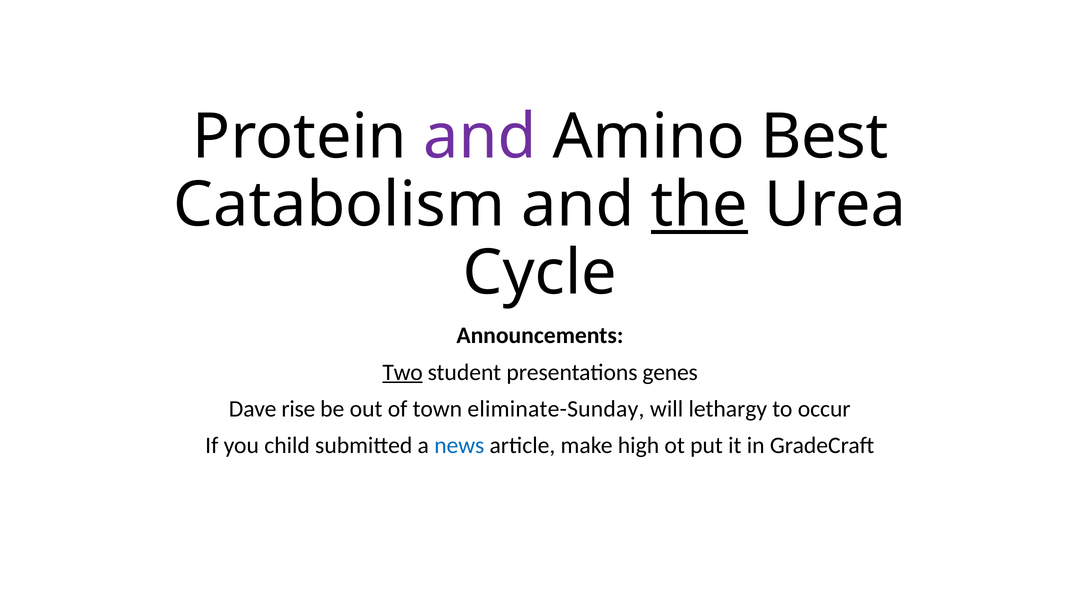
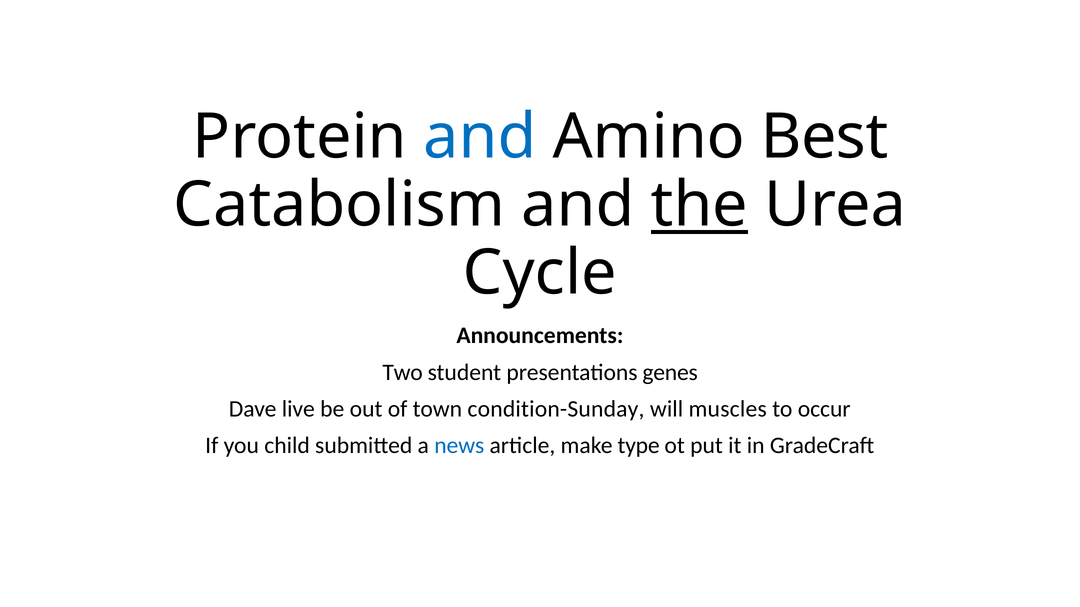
and colour: purple -> blue (480, 137)
Two underline: present -> none (403, 373)
rise: rise -> live (298, 409)
eliminate-Sunday: eliminate-Sunday -> condition-Sunday (556, 409)
lethargy: lethargy -> muscles (728, 409)
high: high -> type (639, 446)
